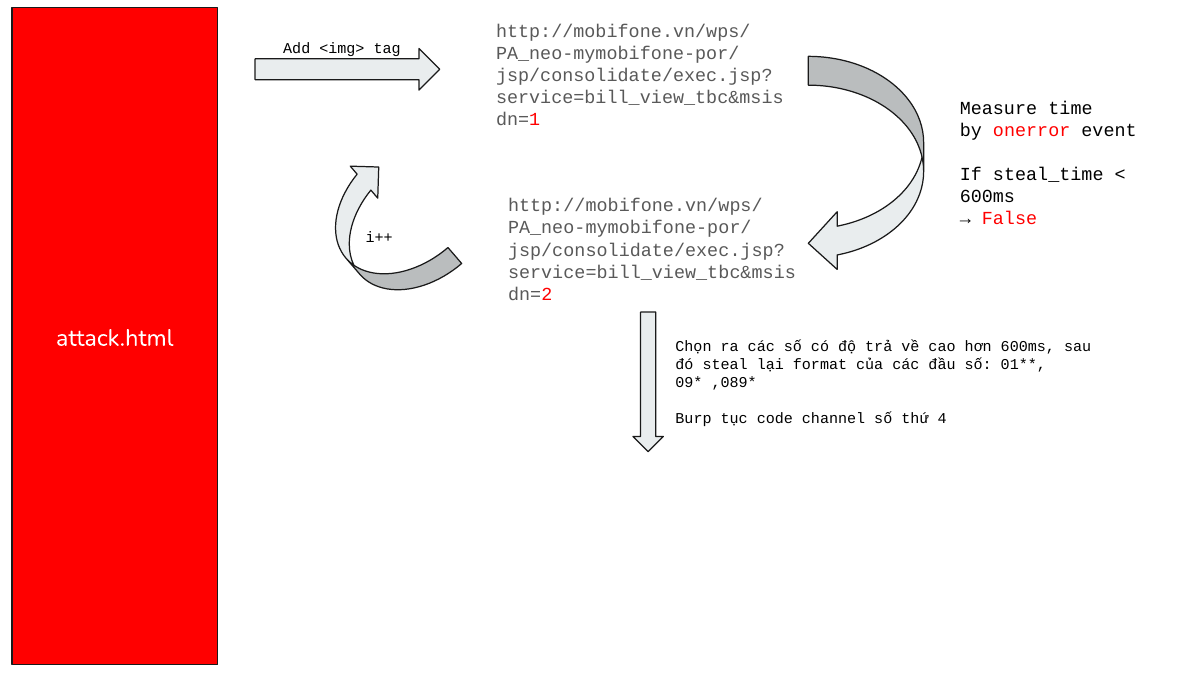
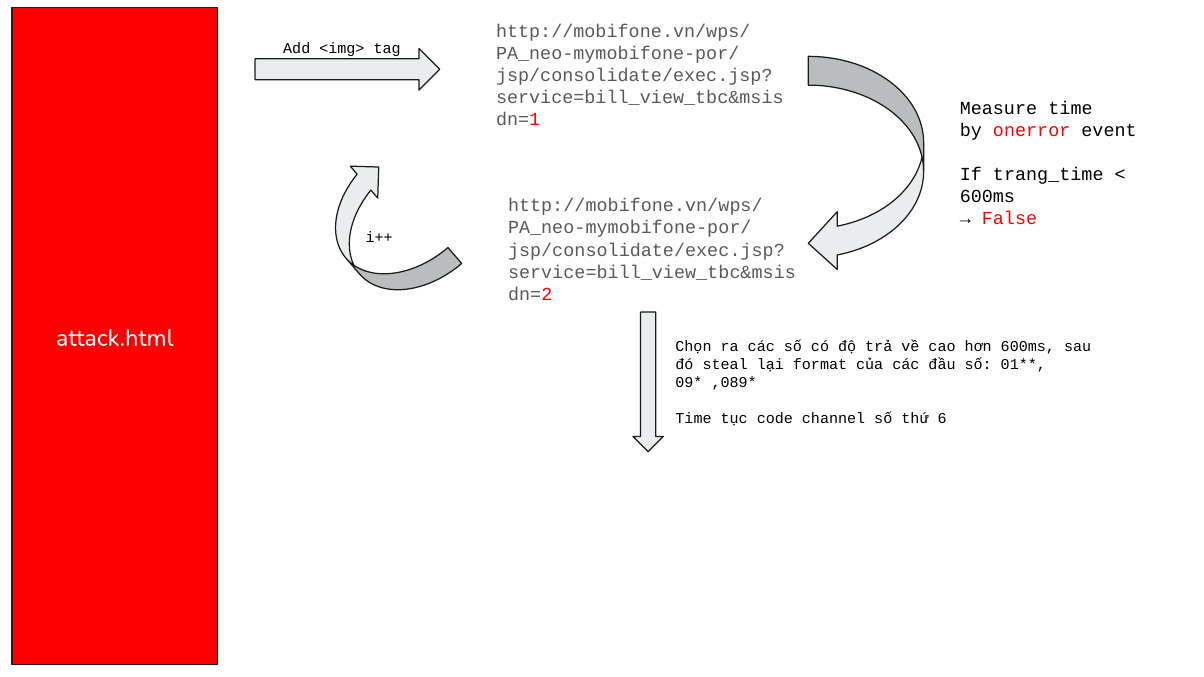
steal_time: steal_time -> trang_time (1048, 174)
Burp: Burp -> Time (694, 419)
4: 4 -> 6 (942, 419)
